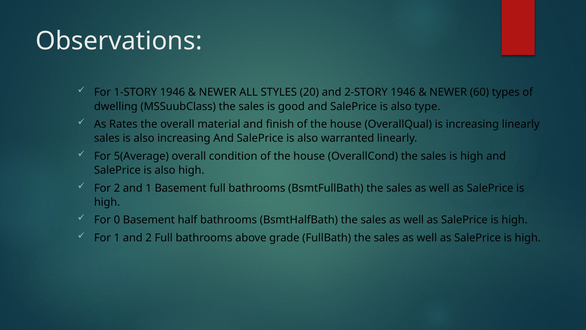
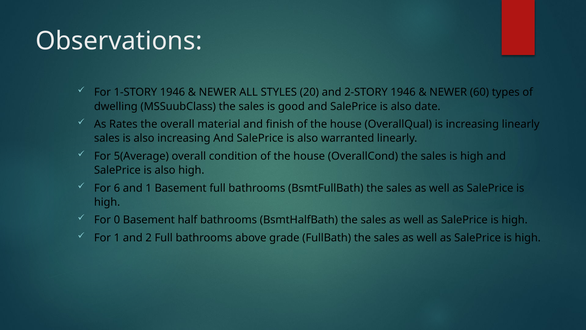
type: type -> date (427, 106)
For 2: 2 -> 6 (117, 188)
